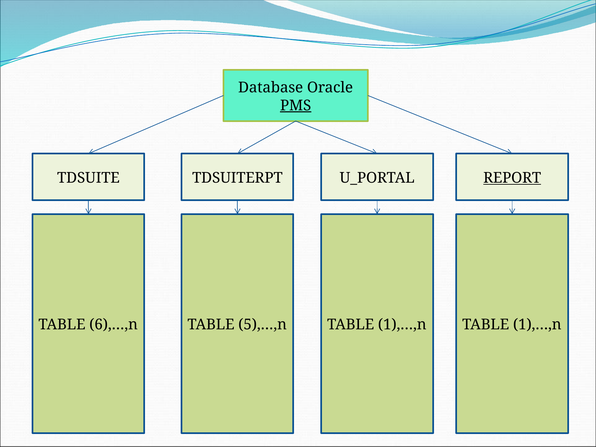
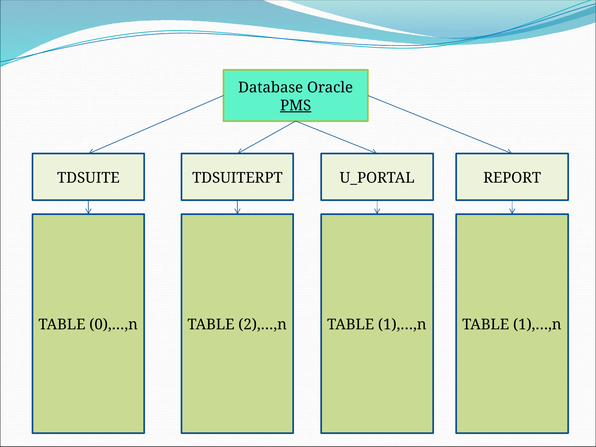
REPORT underline: present -> none (512, 178)
6),…,n: 6),…,n -> 0),…,n (114, 325)
5),…,n: 5),…,n -> 2),…,n (263, 325)
